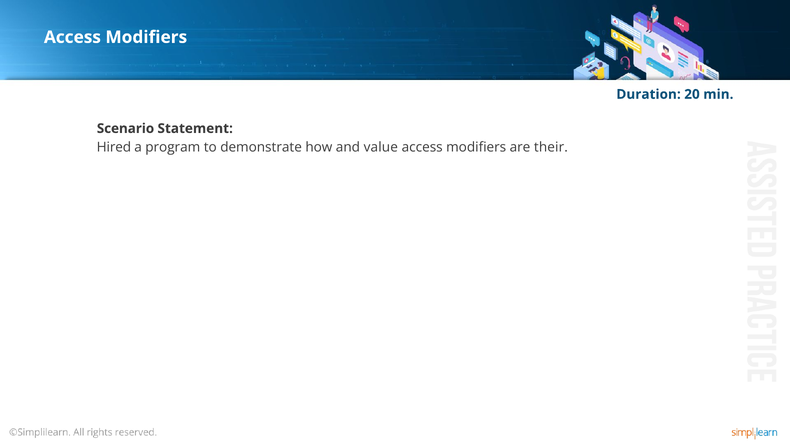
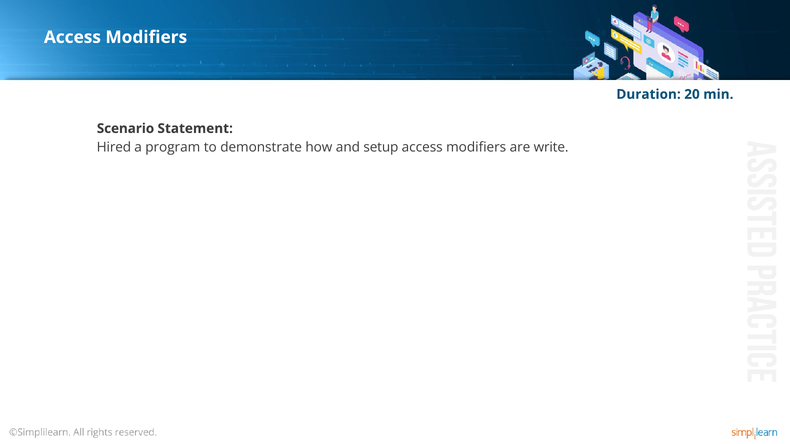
value: value -> setup (381, 147)
their: their -> write (551, 147)
